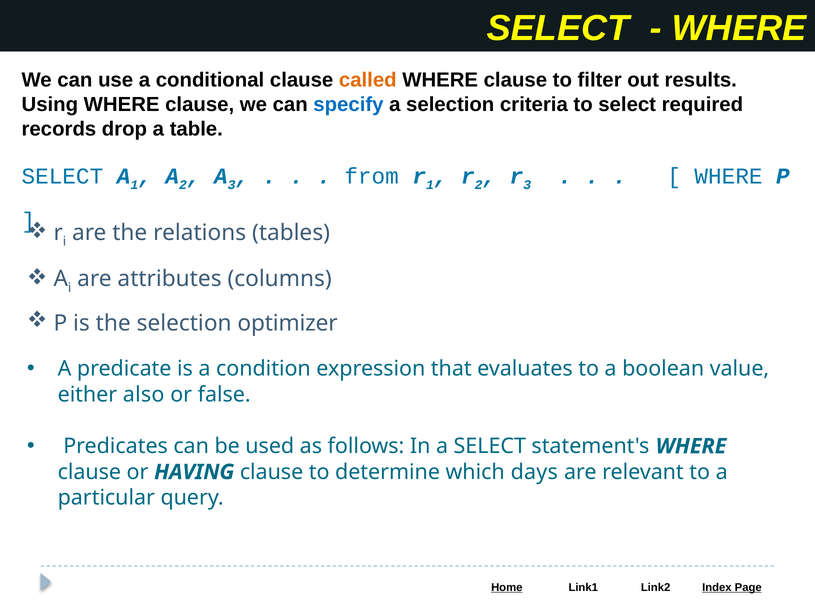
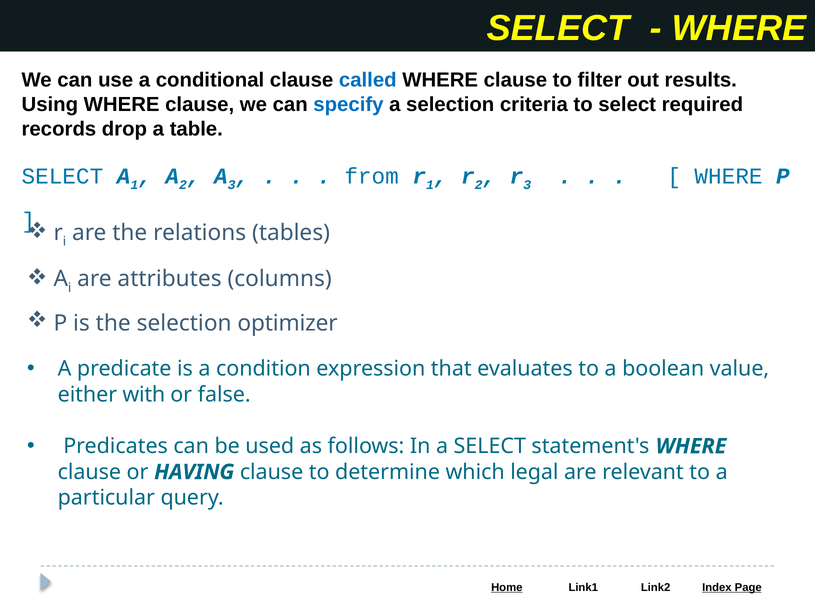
called colour: orange -> blue (368, 80)
also: also -> with (144, 395)
days: days -> legal (534, 472)
